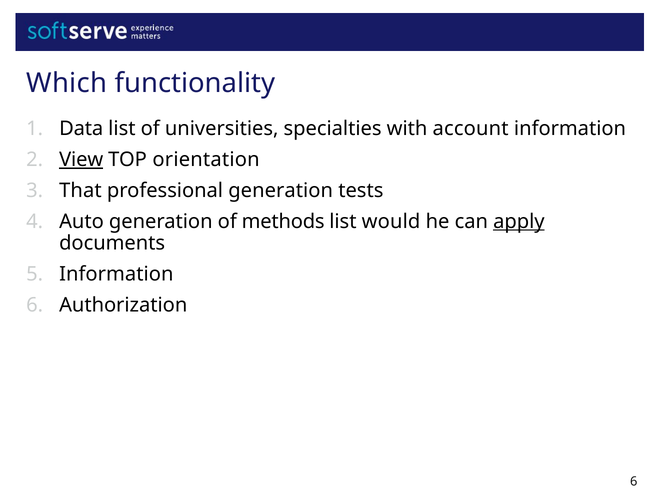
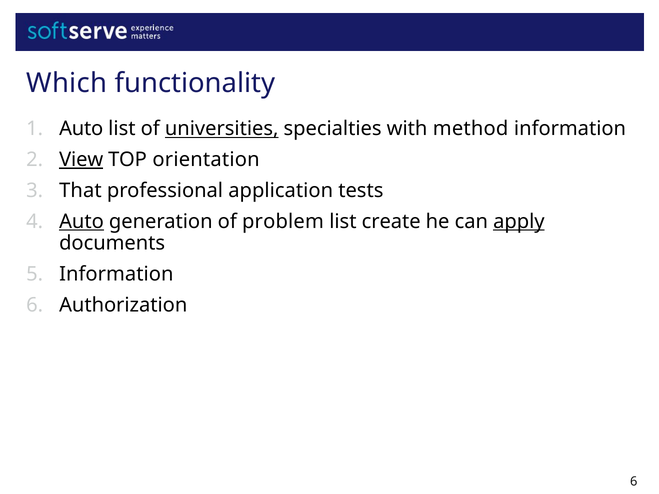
Data: Data -> Auto (81, 129)
universities underline: none -> present (222, 129)
account: account -> method (471, 129)
professional generation: generation -> application (281, 191)
Auto underline: none -> present (81, 222)
methods: methods -> problem (283, 222)
would: would -> create (391, 222)
